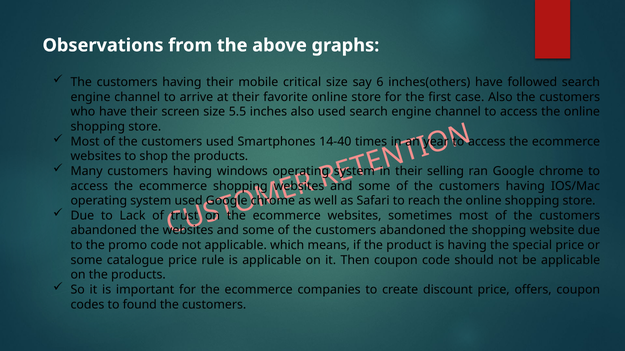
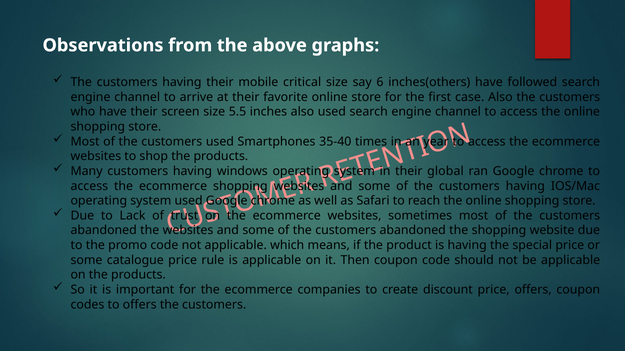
14-40: 14-40 -> 35-40 (335, 142)
selling: selling -> global (445, 171)
to found: found -> offers (140, 305)
